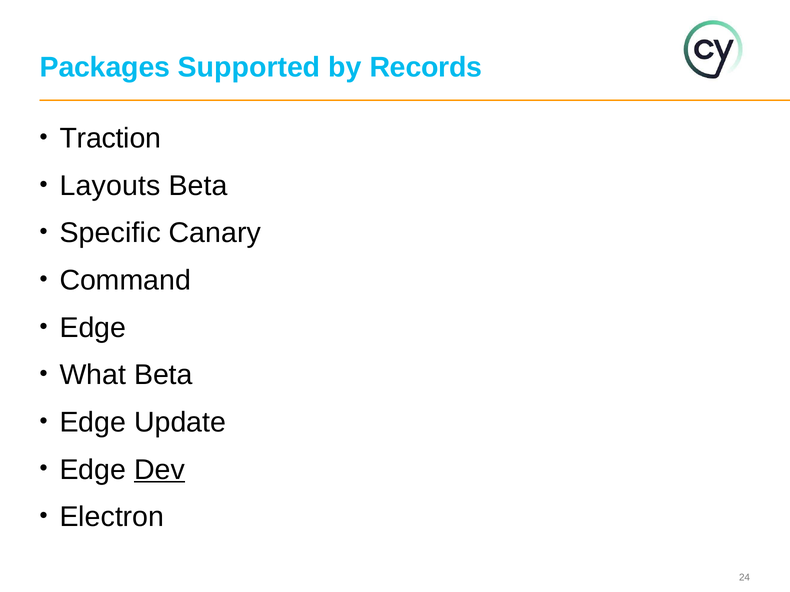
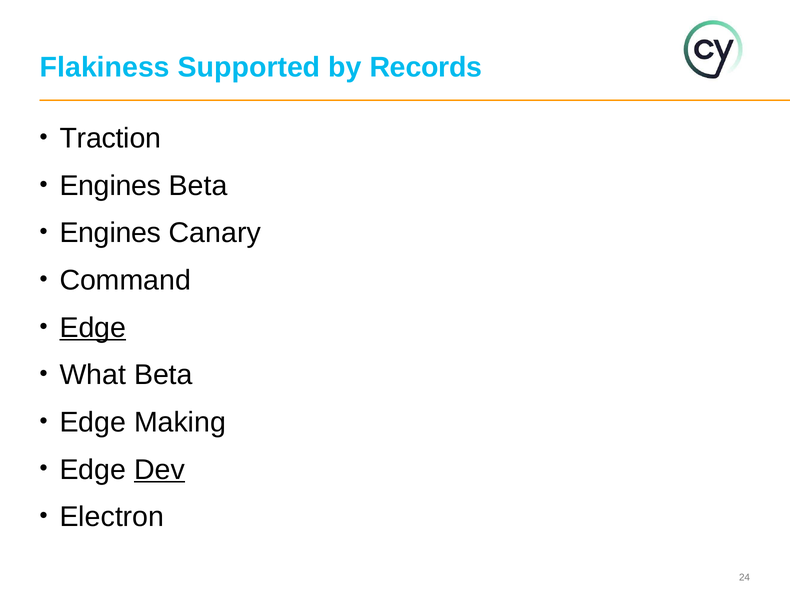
Packages: Packages -> Flakiness (105, 67)
Layouts: Layouts -> Engines (110, 186)
Specific: Specific -> Engines (110, 233)
Edge underline: none -> present (93, 328)
Update: Update -> Making (180, 423)
